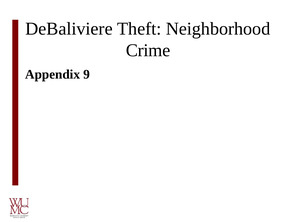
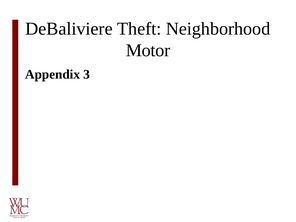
Crime: Crime -> Motor (148, 50)
9: 9 -> 3 (87, 74)
